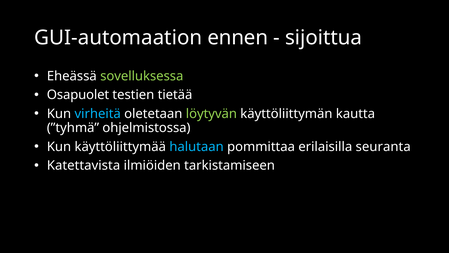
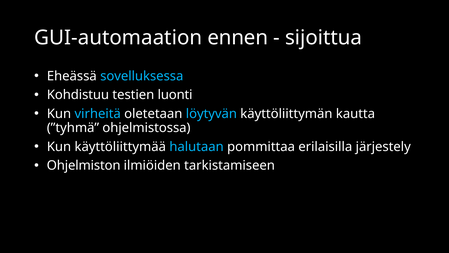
sovelluksessa colour: light green -> light blue (142, 76)
Osapuolet: Osapuolet -> Kohdistuu (78, 95)
tietää: tietää -> luonti (175, 95)
löytyvän colour: light green -> light blue (211, 114)
seuranta: seuranta -> järjestely (383, 147)
Katettavista: Katettavista -> Ohjelmiston (84, 165)
